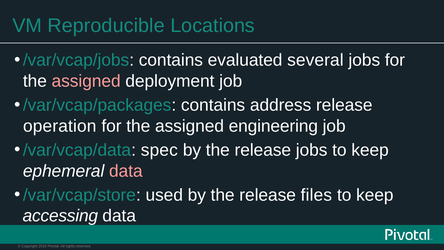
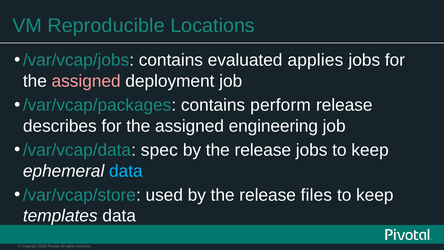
several: several -> applies (315, 60)
address: address -> perform (280, 105)
operation: operation -> describes (60, 126)
data colour: pink -> light blue (126, 171)
accessing: accessing -> templates (60, 216)
